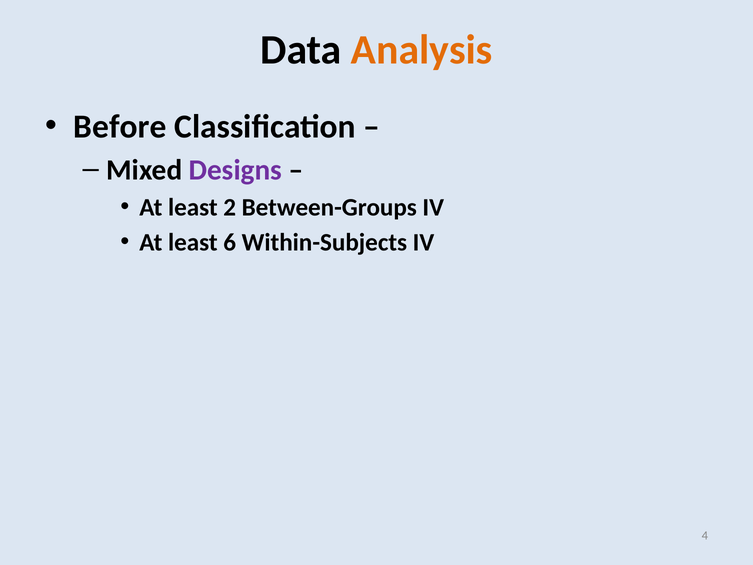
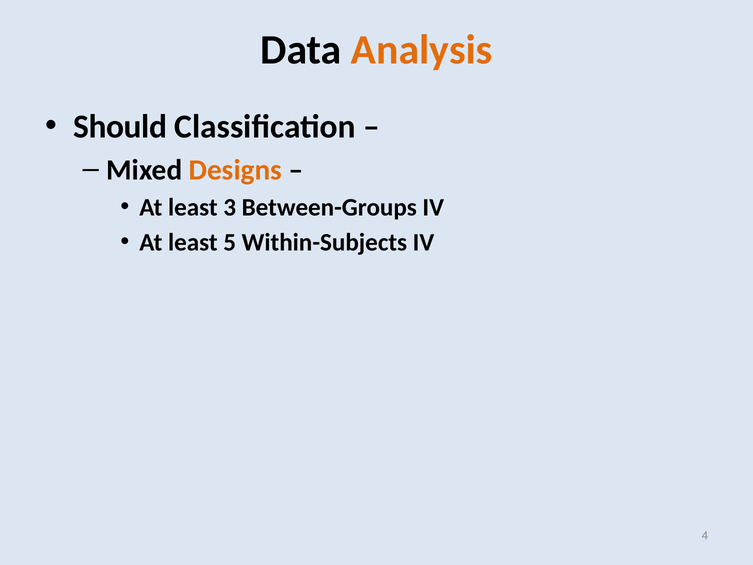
Before: Before -> Should (120, 127)
Designs colour: purple -> orange (235, 170)
2: 2 -> 3 (230, 207)
6: 6 -> 5 (230, 242)
